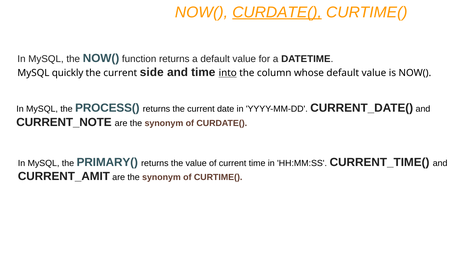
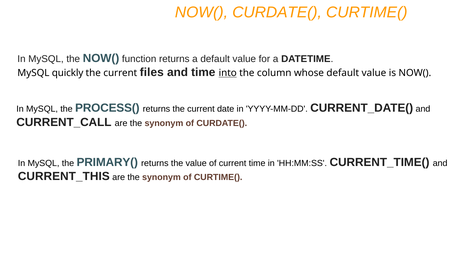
CURDATE( underline: present -> none (277, 12)
side: side -> files (152, 72)
CURRENT_NOTE: CURRENT_NOTE -> CURRENT_CALL (64, 122)
CURRENT_AMIT: CURRENT_AMIT -> CURRENT_THIS (64, 177)
